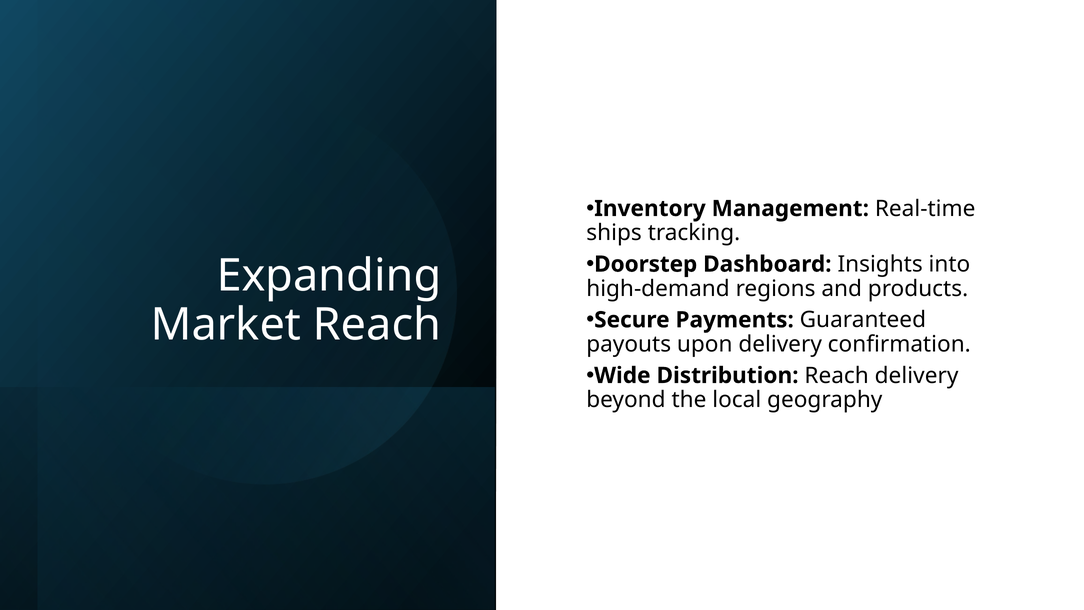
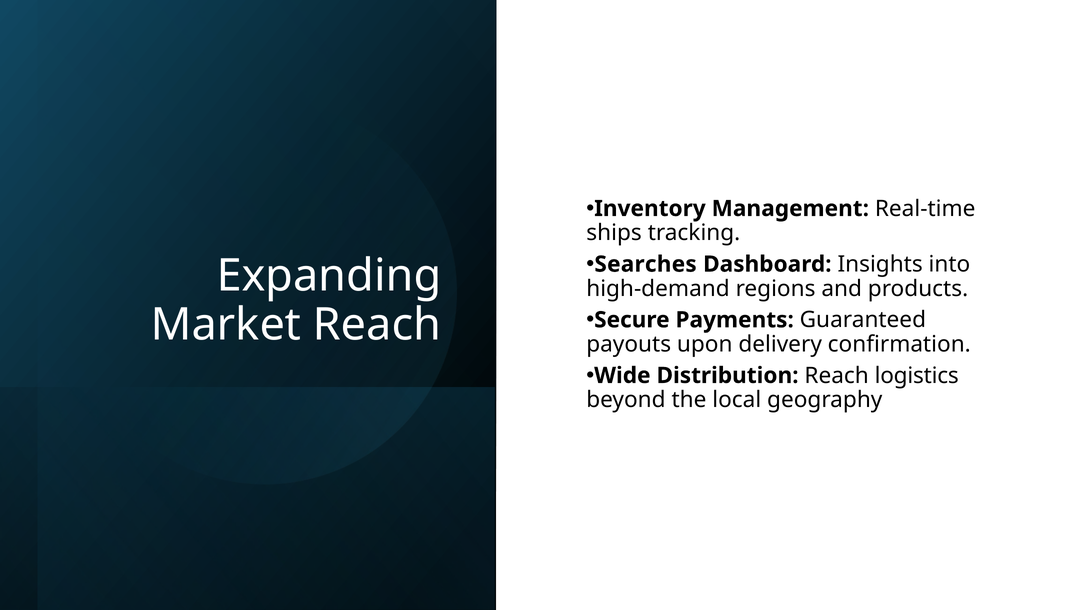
Doorstep: Doorstep -> Searches (646, 264)
Reach delivery: delivery -> logistics (917, 375)
